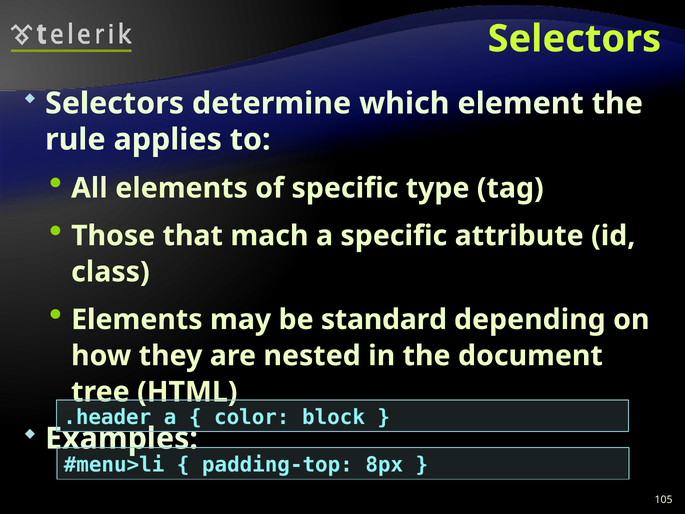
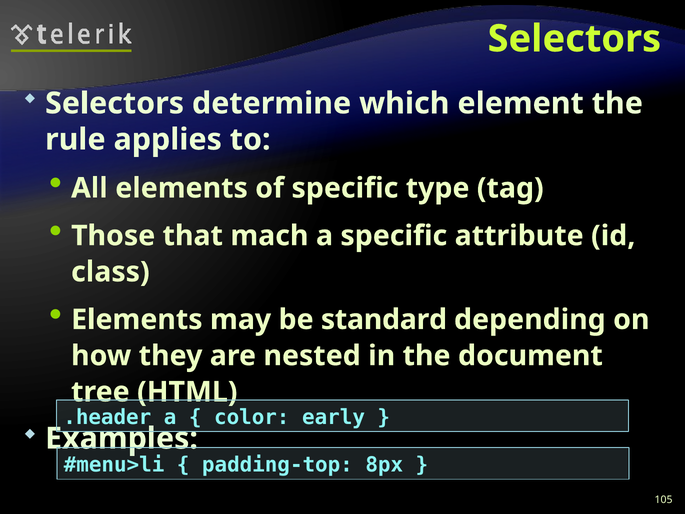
block: block -> early (334, 417)
